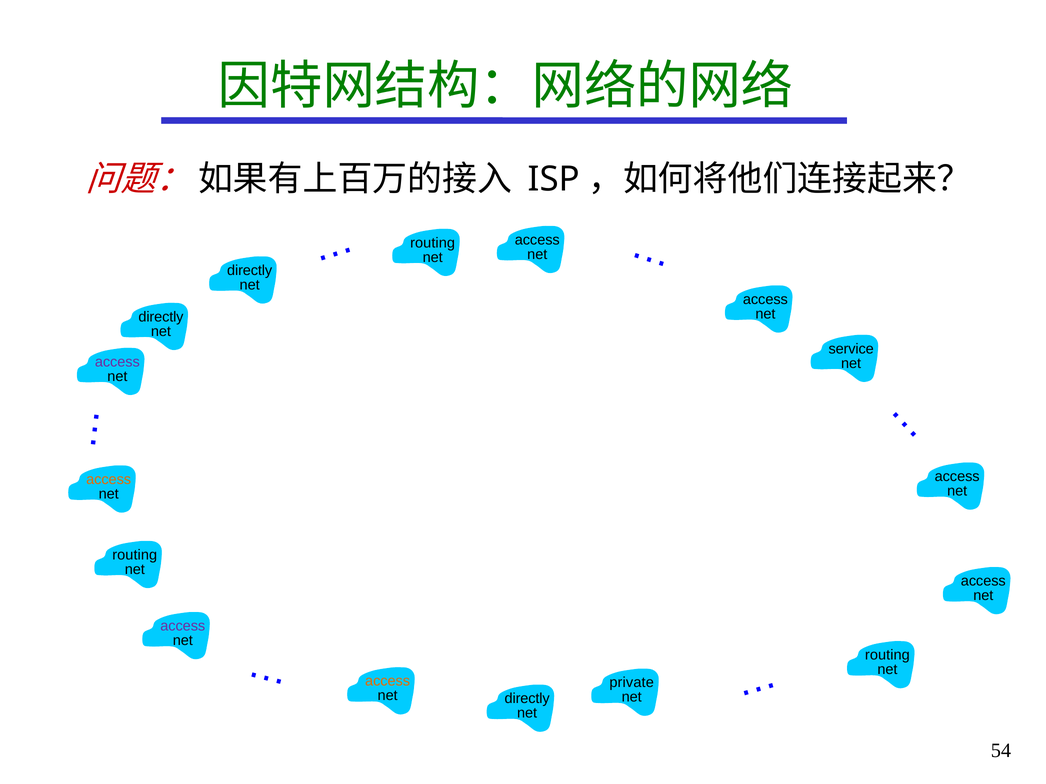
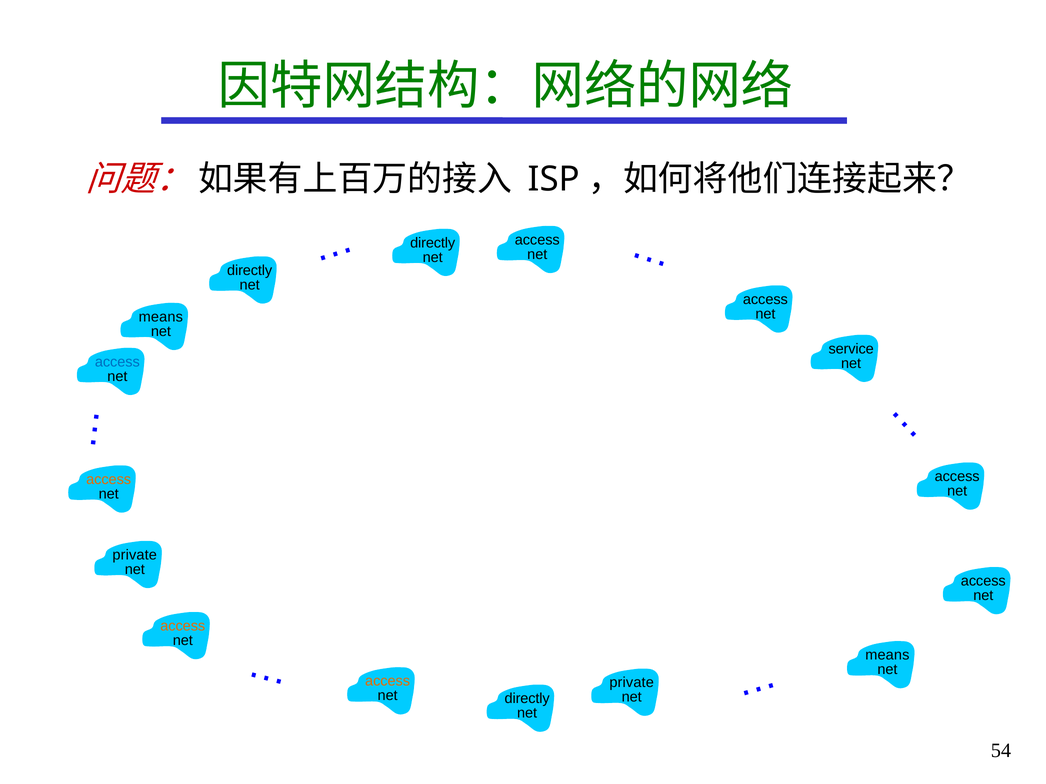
routing: routing -> directly (433, 243)
directly: directly -> means (161, 317)
access colour: purple -> blue (117, 362)
routing: routing -> private (135, 555)
access colour: purple -> orange (183, 626)
routing: routing -> means (887, 655)
